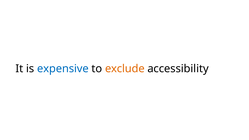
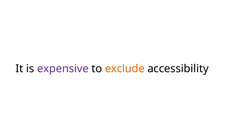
expensive colour: blue -> purple (63, 69)
